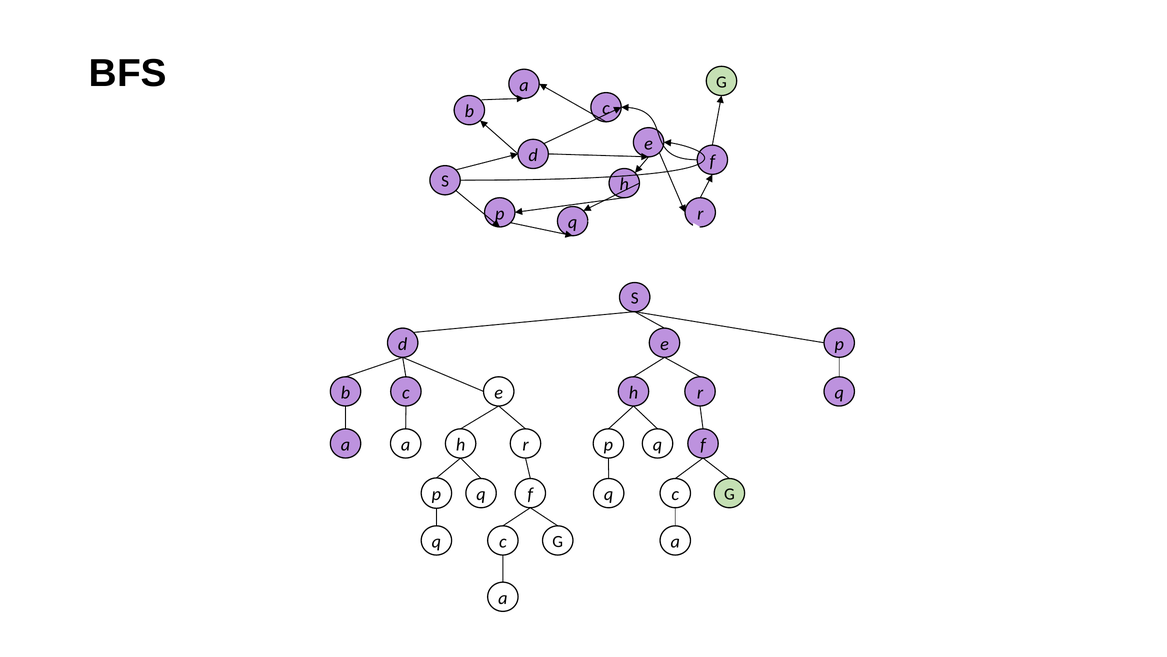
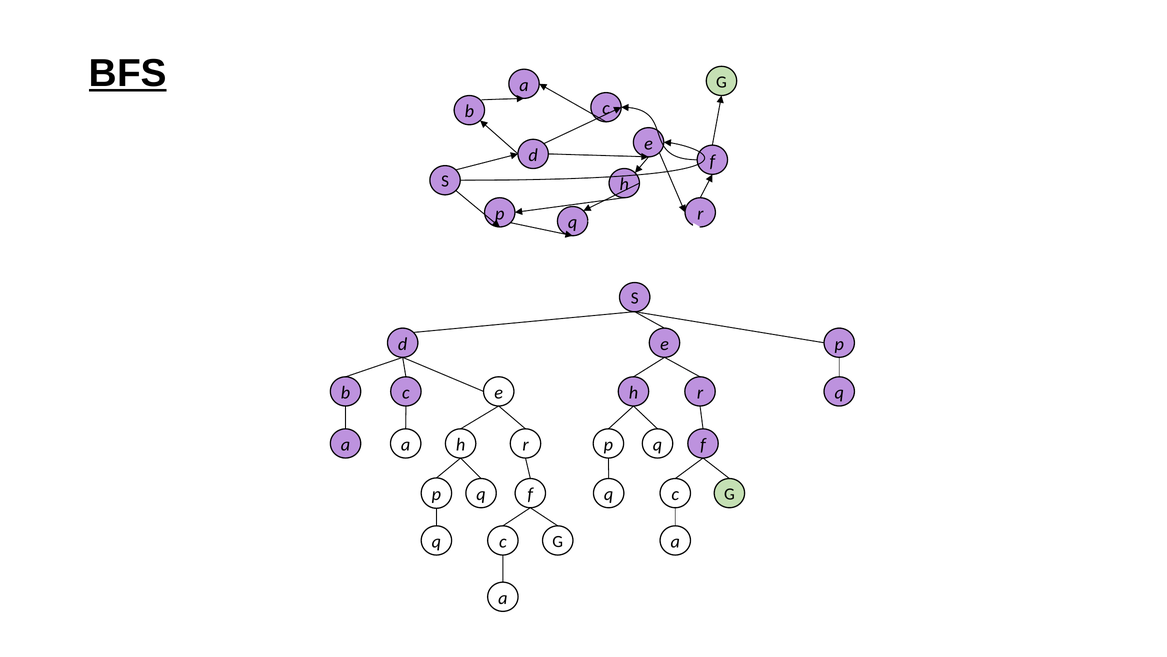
BFS underline: none -> present (128, 74)
